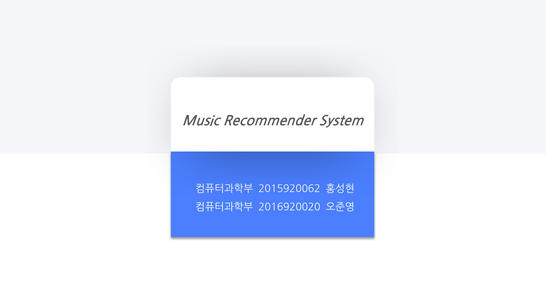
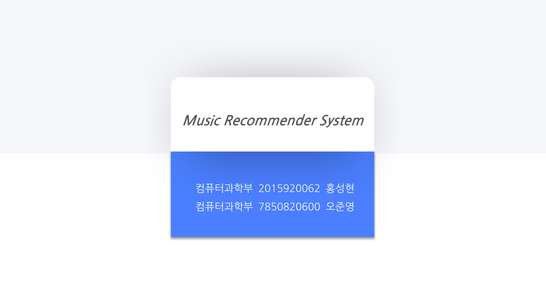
2016920020: 2016920020 -> 7850820600 (289, 207)
